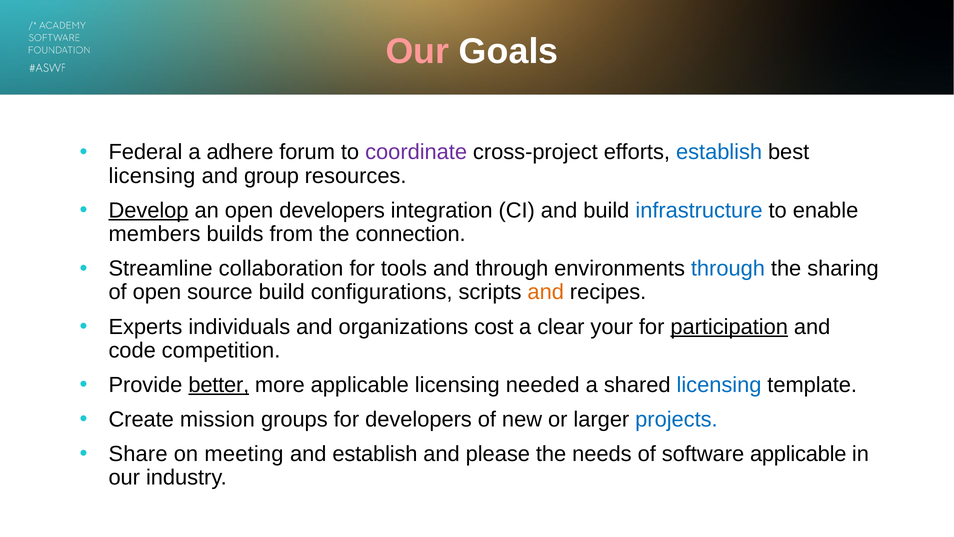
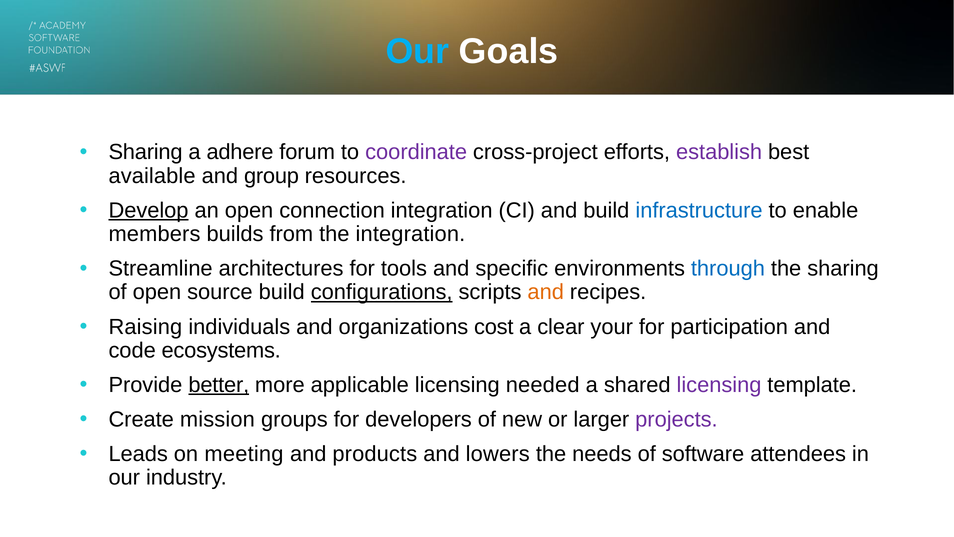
Our colour: pink -> light blue (417, 51)
Federal: Federal -> Sharing (146, 152)
establish colour: blue -> purple (719, 152)
licensing: licensing -> available (152, 176)
open developers: developers -> connection (332, 210)
the connection: connection -> integration (410, 234)
collaboration: collaboration -> architectures (281, 268)
and through: through -> specific (512, 268)
configurations underline: none -> present (382, 292)
Experts: Experts -> Raising (145, 327)
participation underline: present -> none (729, 327)
competition: competition -> ecosystems (221, 350)
licensing colour: blue -> purple (719, 385)
projects colour: blue -> purple (676, 419)
Share: Share -> Leads (138, 454)
and establish: establish -> products (375, 454)
please: please -> lowers (498, 454)
software applicable: applicable -> attendees (798, 454)
